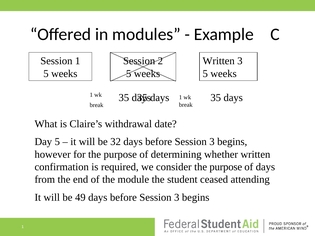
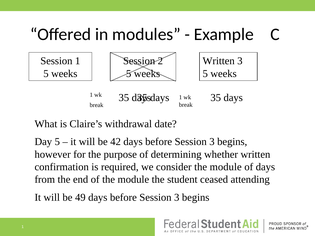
32: 32 -> 42 (116, 142)
consider the purpose: purpose -> module (226, 167)
